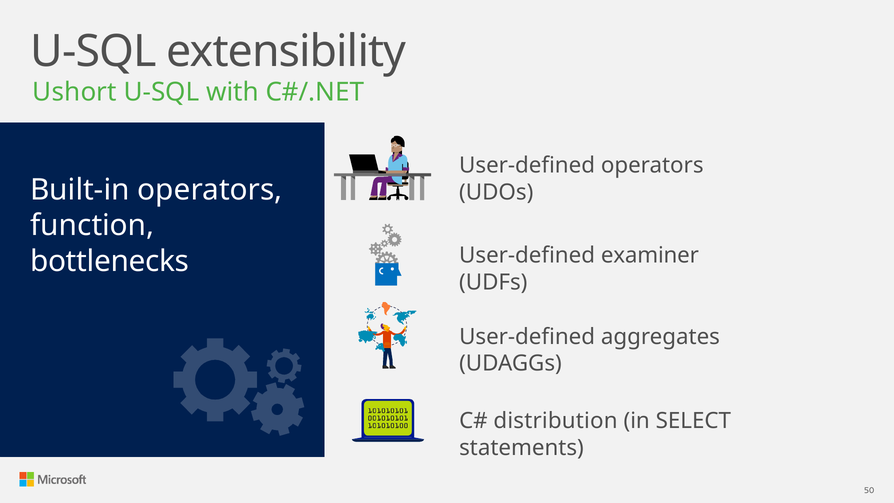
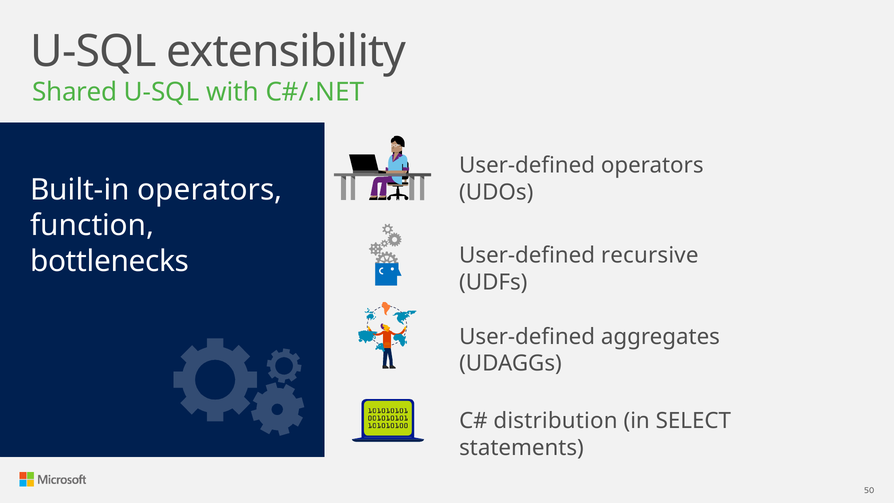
Ushort: Ushort -> Shared (75, 92)
examiner: examiner -> recursive (650, 255)
